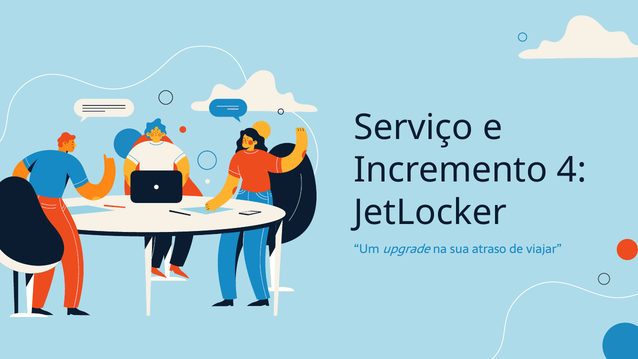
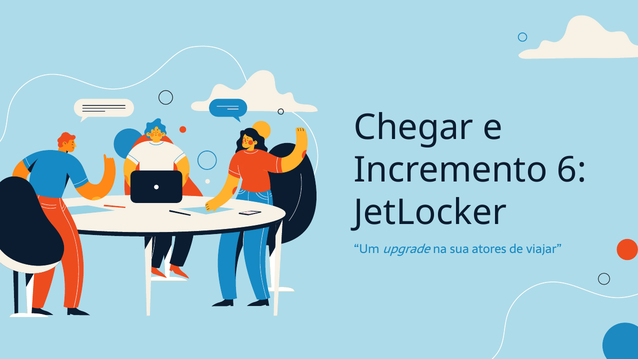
Serviço: Serviço -> Chegar (414, 127)
4: 4 -> 6 (572, 170)
atraso: atraso -> atores (489, 249)
